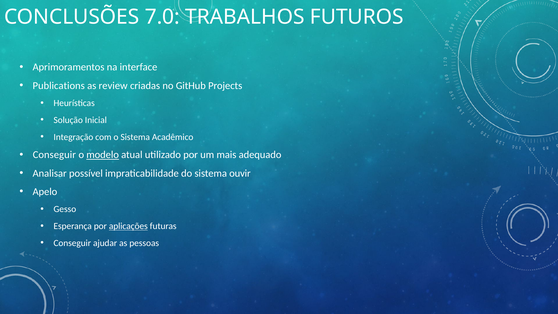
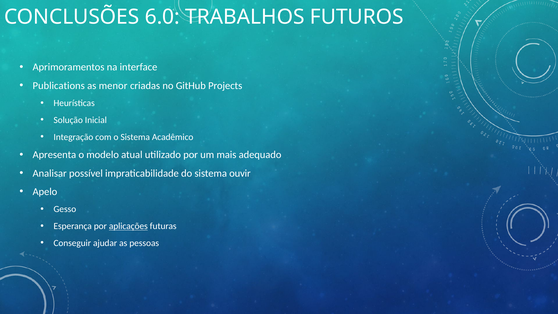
7.0: 7.0 -> 6.0 (162, 17)
review: review -> menor (113, 86)
Conseguir: Conseguir -> Apresenta (54, 155)
modelo underline: present -> none (103, 155)
